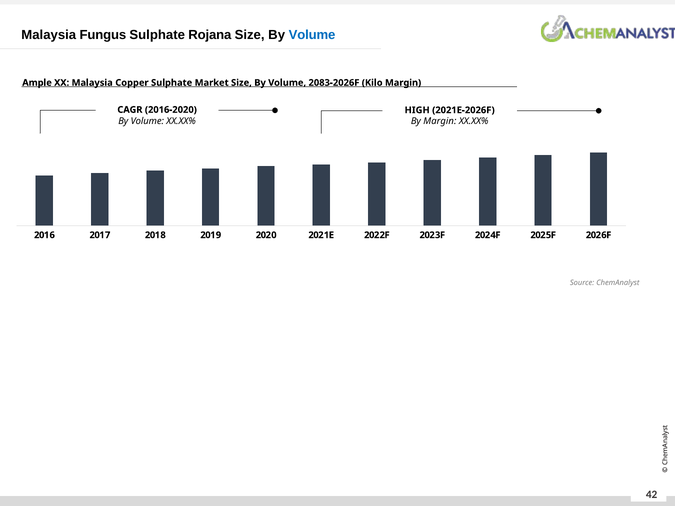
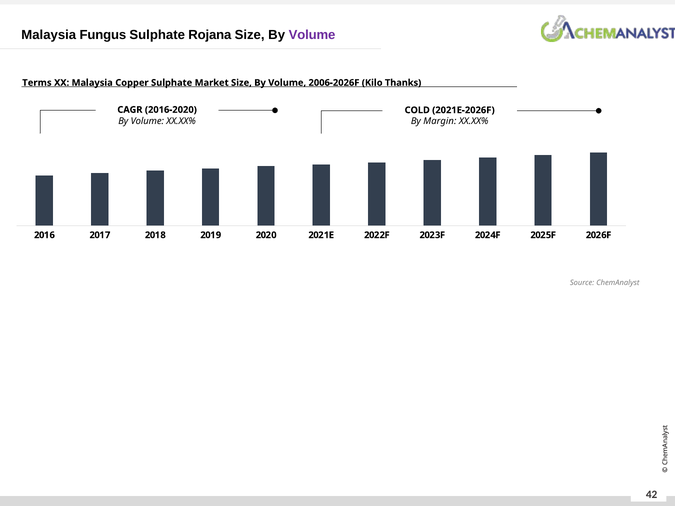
Volume colour: blue -> purple (312, 35)
Ample: Ample -> Terms (37, 83)
2083-2026F: 2083-2026F -> 2006-2026F (334, 83)
Kilo Margin: Margin -> Thanks (403, 83)
HIGH: HIGH -> COLD (417, 110)
